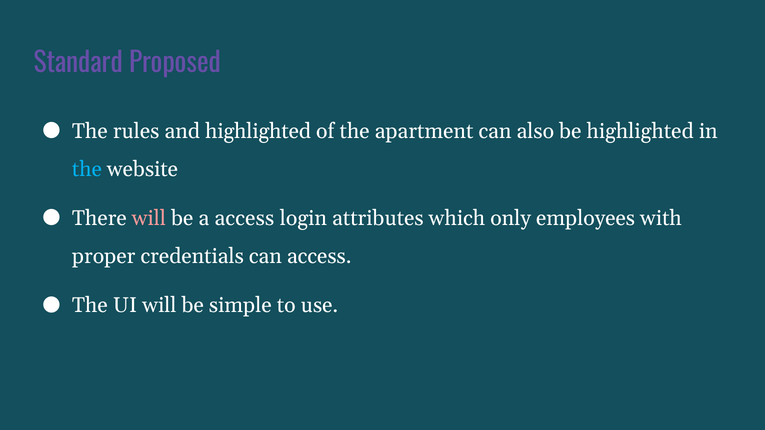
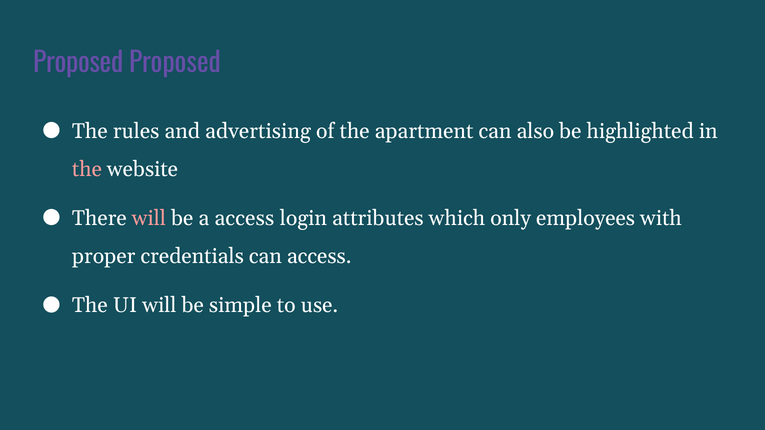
Standard: Standard -> Proposed (78, 63)
and highlighted: highlighted -> advertising (258, 131)
the colour: light blue -> pink (87, 169)
